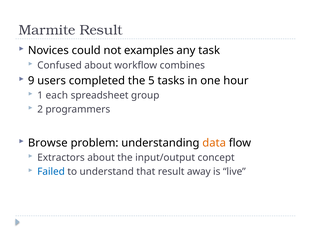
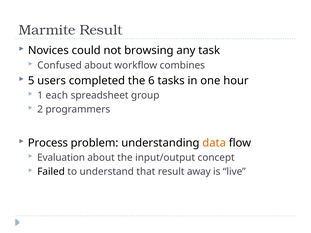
examples: examples -> browsing (149, 51)
9: 9 -> 5 (31, 81)
5: 5 -> 6 (151, 81)
Browse: Browse -> Process (48, 143)
Extractors: Extractors -> Evaluation (61, 158)
Failed colour: blue -> black (51, 172)
